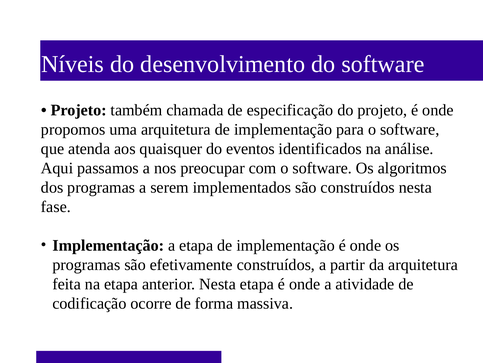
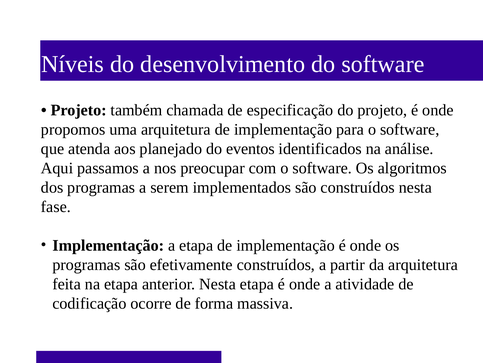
quaisquer: quaisquer -> planejado (171, 148)
